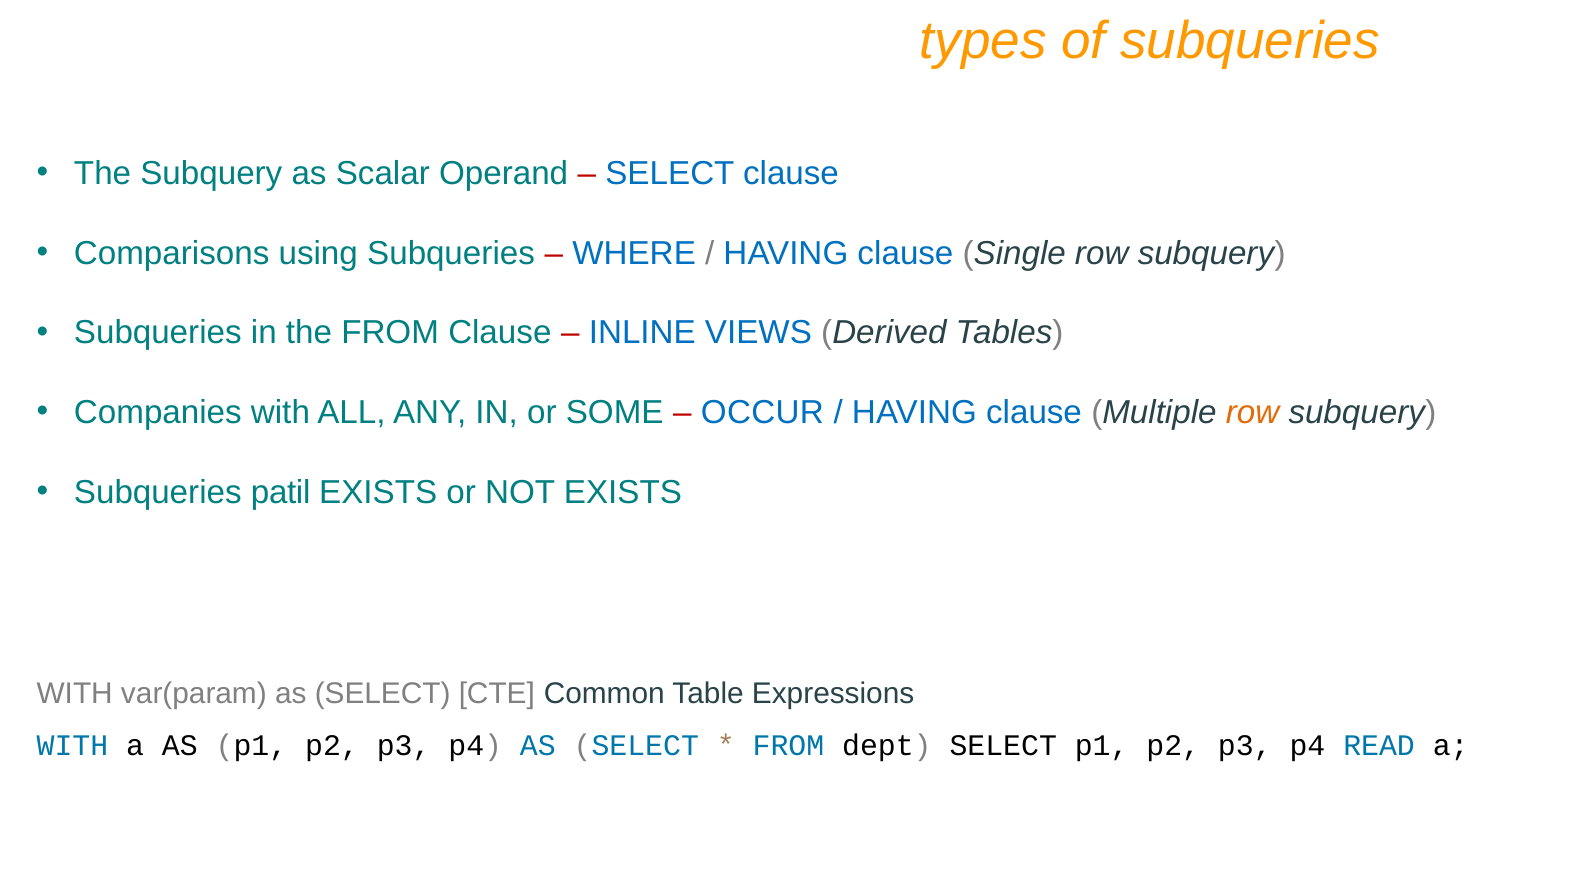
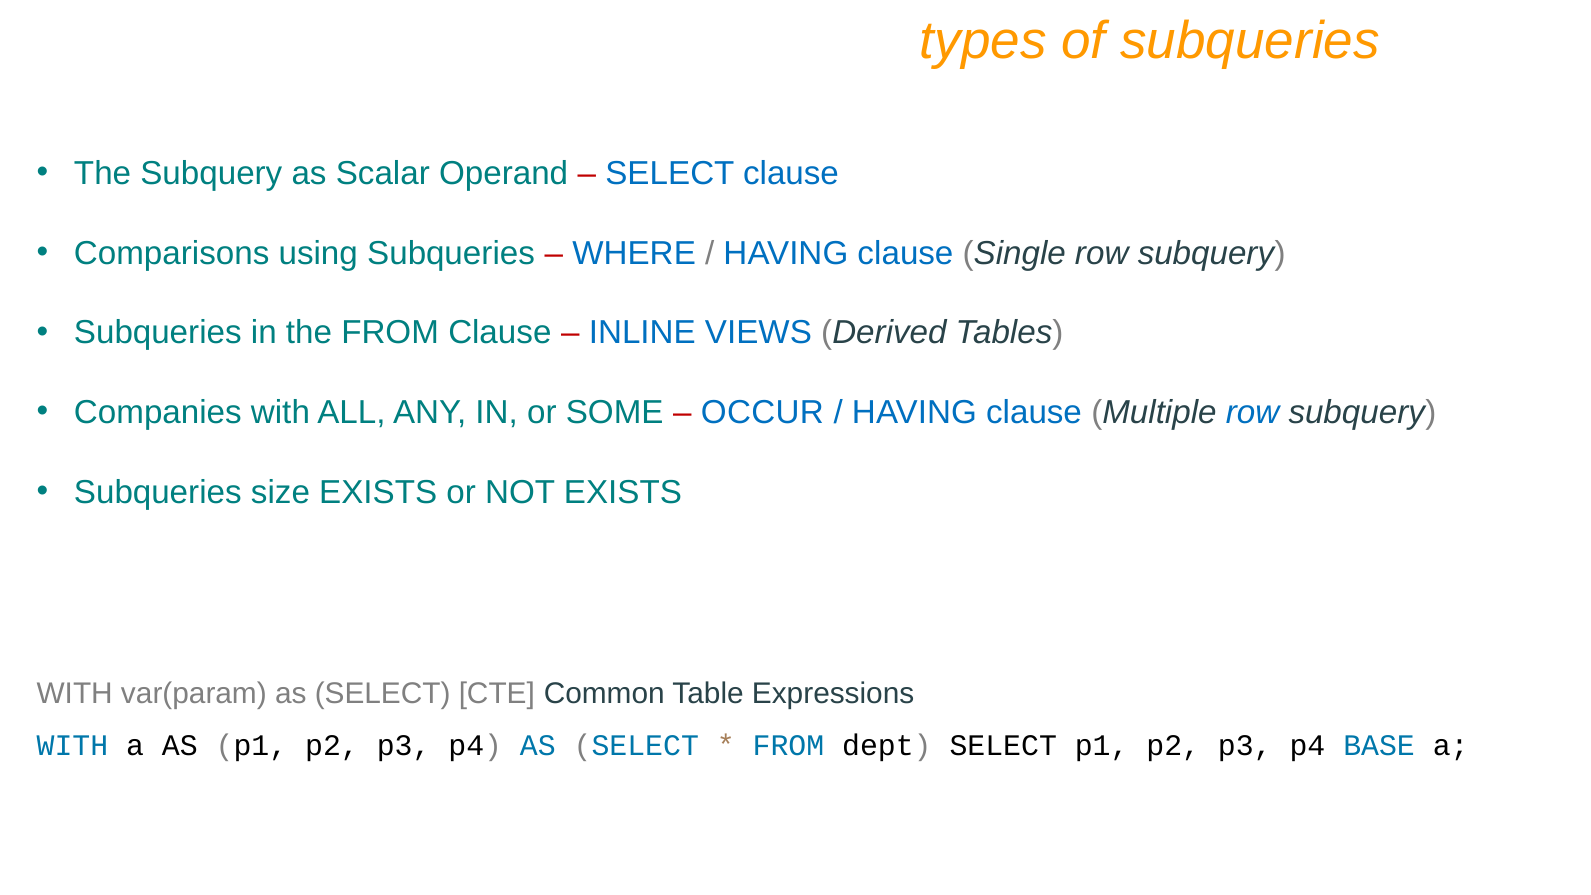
row colour: orange -> blue (1253, 413)
patil: patil -> size (280, 492)
READ: READ -> BASE (1379, 745)
